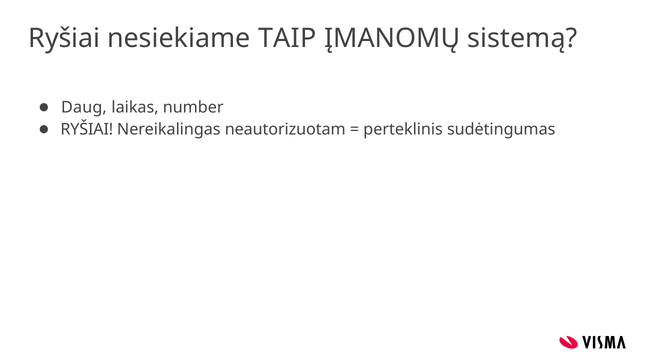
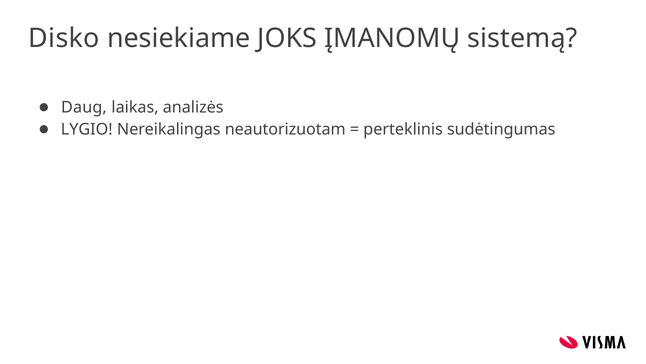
Ryšiai: Ryšiai -> Disko (64, 38)
TAIP: TAIP -> JOKS (287, 38)
number: number -> analizės (193, 107)
RYŠIAI: RYŠIAI -> LYGIO (87, 129)
